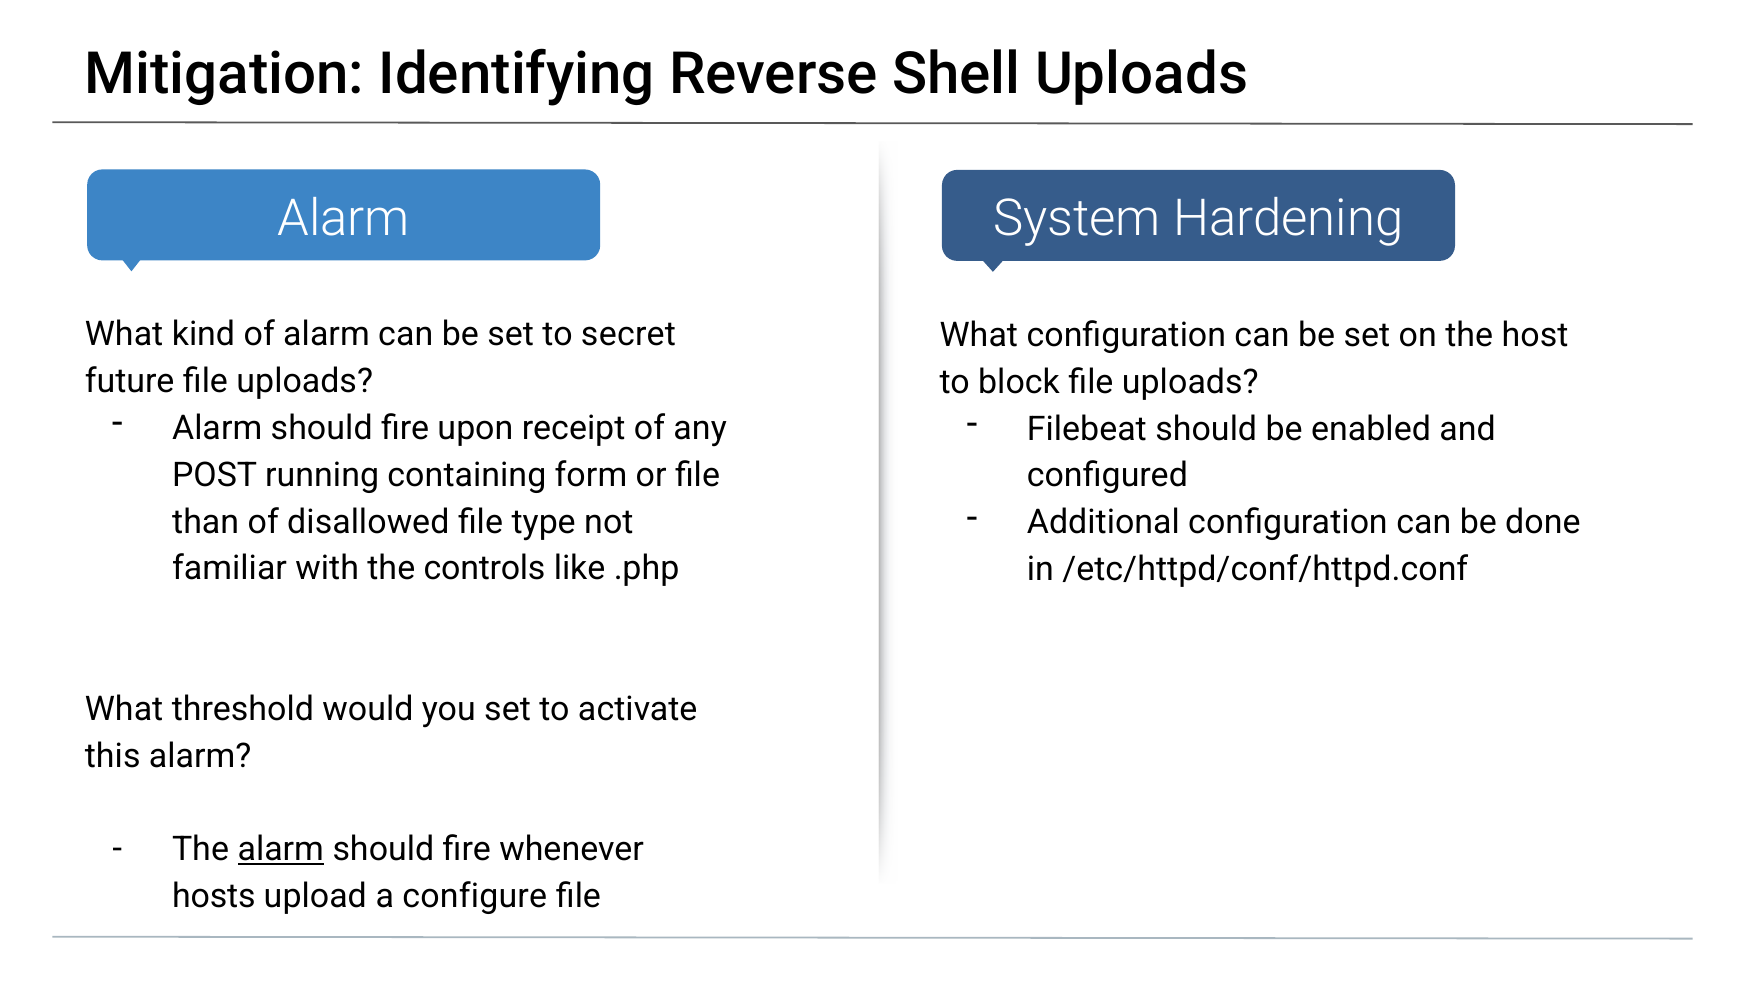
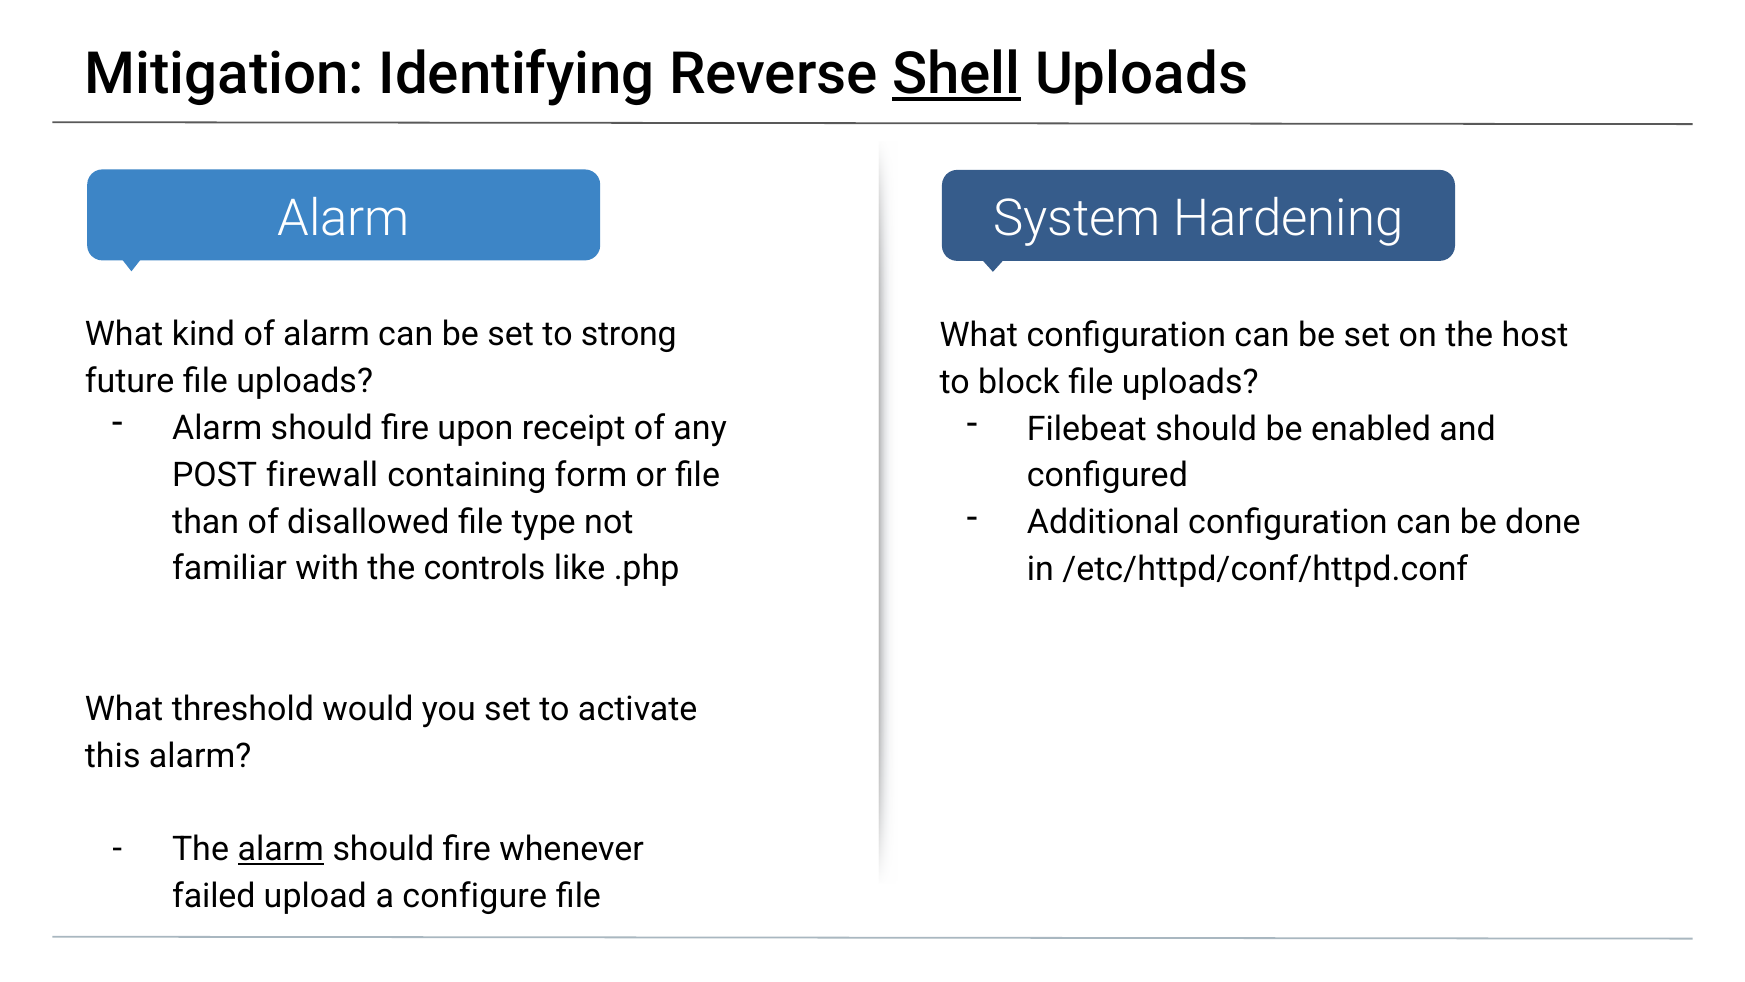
Shell underline: none -> present (956, 74)
secret: secret -> strong (629, 335)
running: running -> firewall (322, 475)
hosts: hosts -> failed (214, 896)
